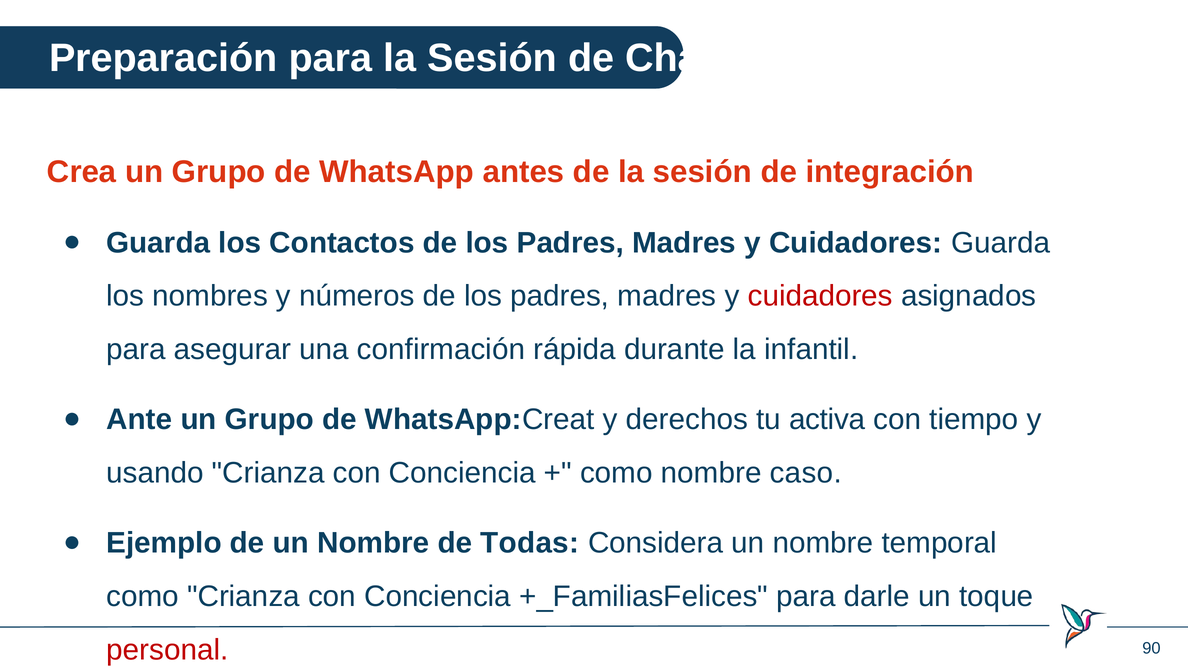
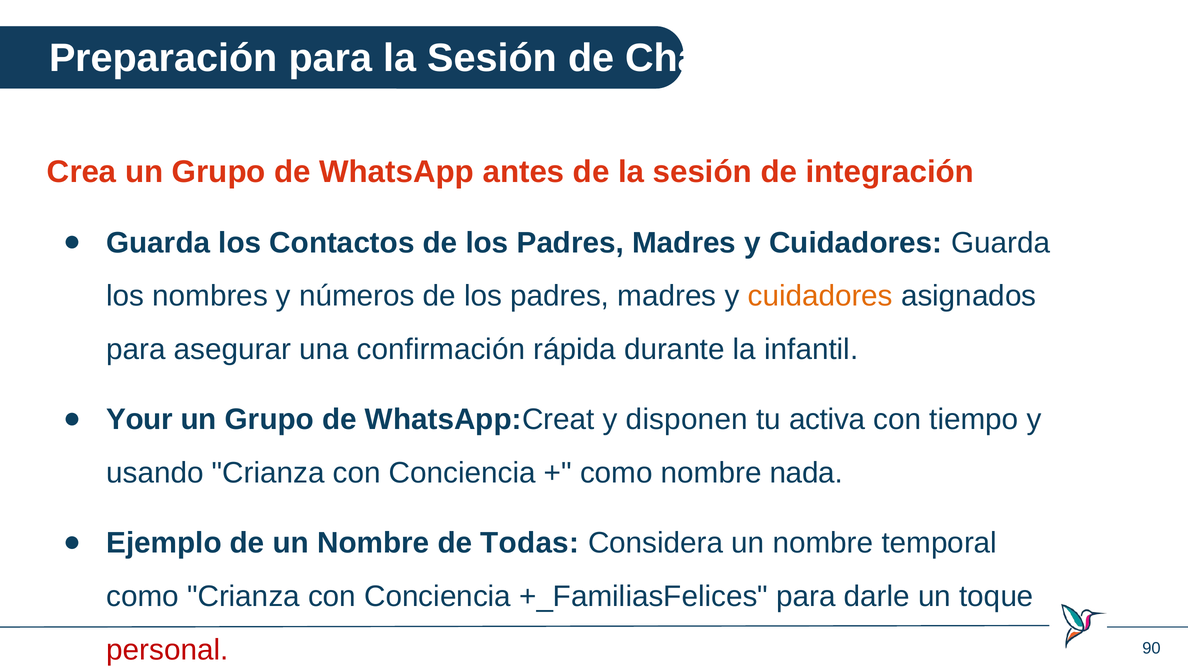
cuidadores colour: red -> orange (820, 296)
Ante: Ante -> Your (139, 420)
derechos: derechos -> disponen (687, 420)
caso: caso -> nada (806, 473)
